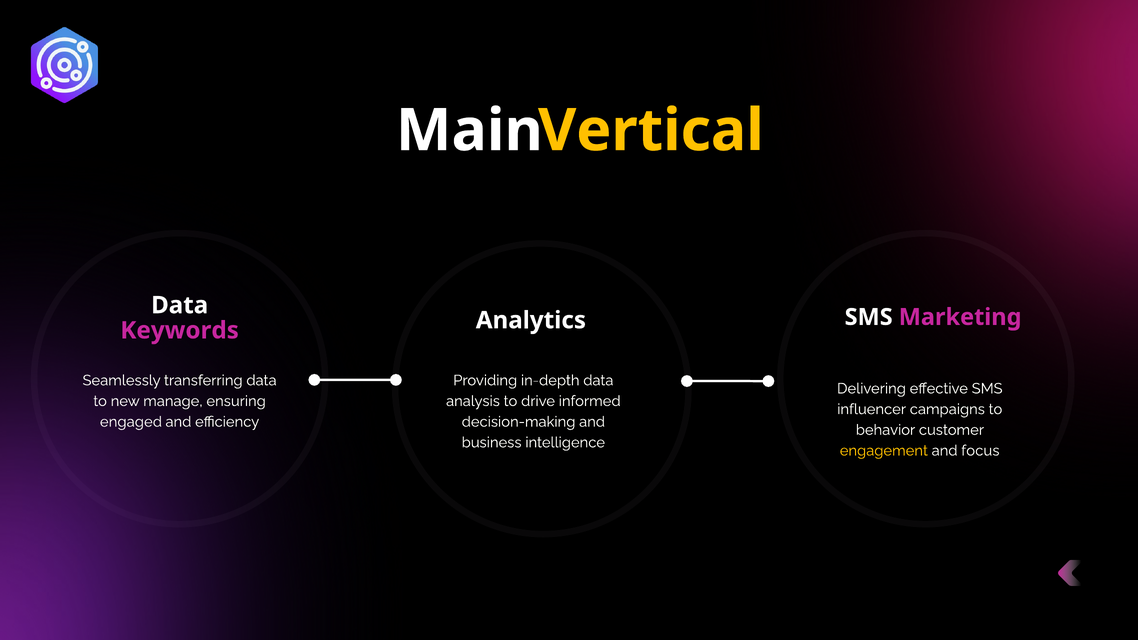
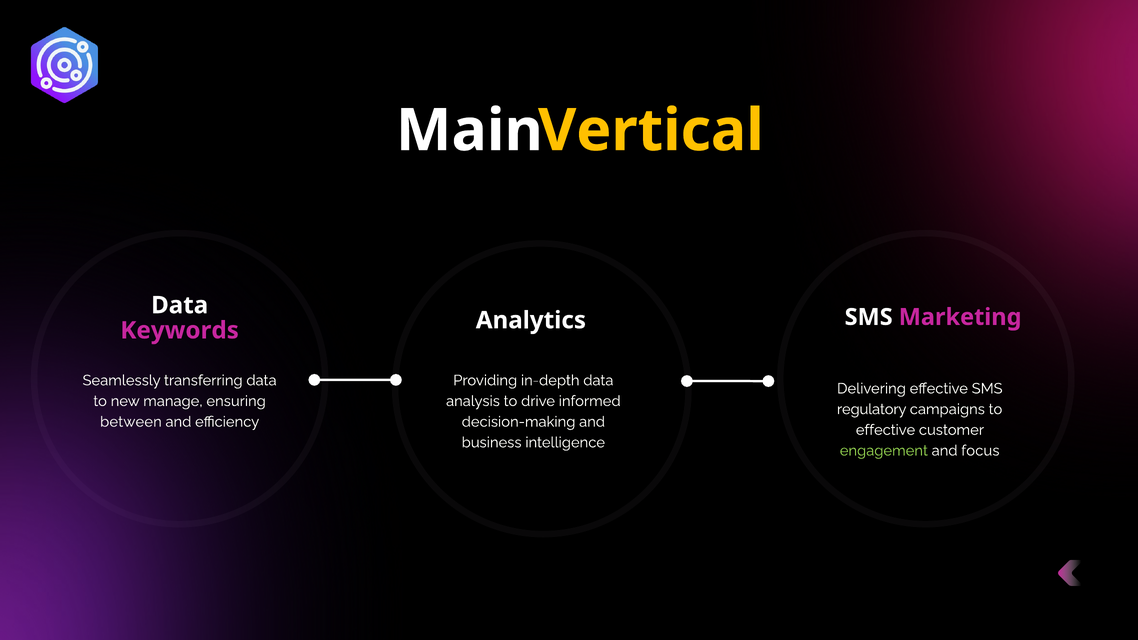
influencer: influencer -> regulatory (872, 409)
engaged: engaged -> between (131, 422)
behavior: behavior -> effective (886, 430)
engagement colour: yellow -> light green (884, 451)
